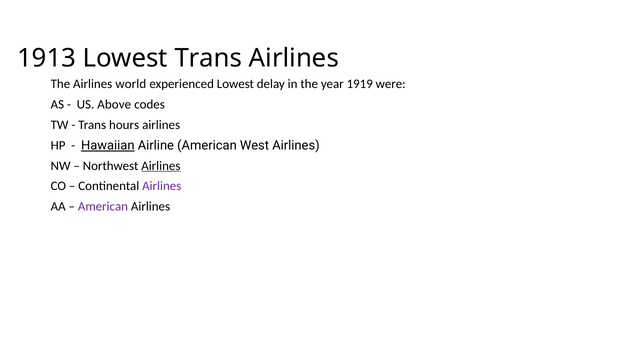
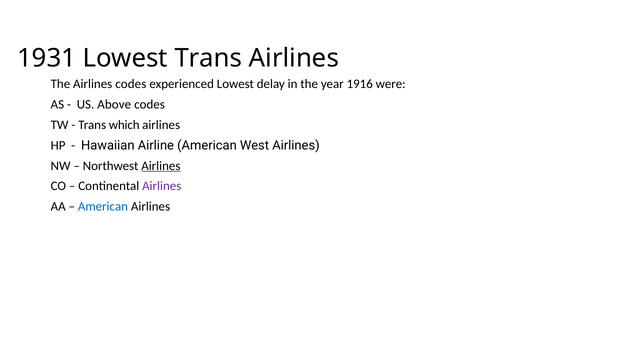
1913: 1913 -> 1931 (47, 58)
Airlines world: world -> codes (131, 84)
1919: 1919 -> 1916 (360, 84)
hours: hours -> which (124, 125)
Hawaiian underline: present -> none (108, 145)
American colour: purple -> blue (103, 206)
